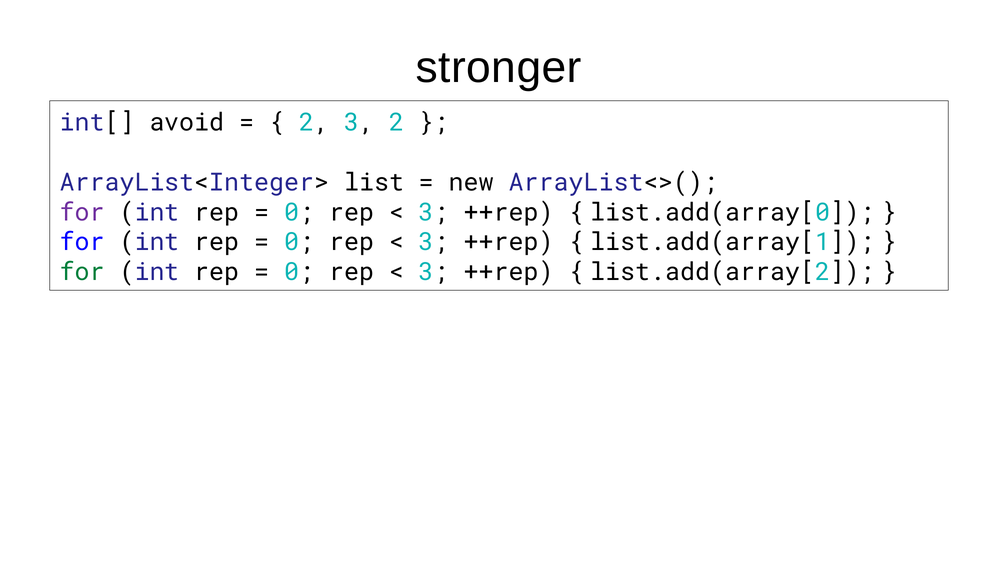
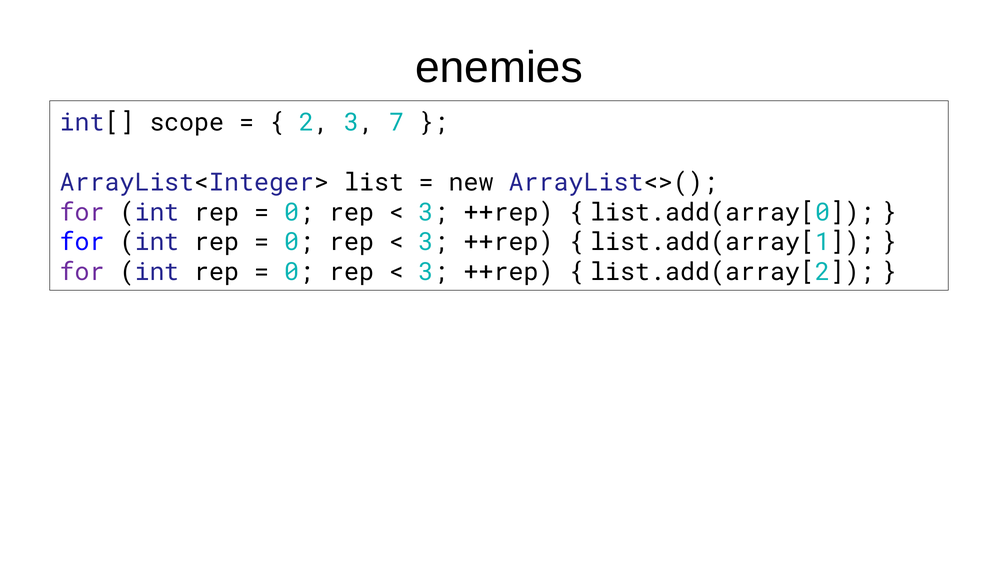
stronger: stronger -> enemies (499, 67)
avoid: avoid -> scope (187, 122)
3 2: 2 -> 7 (397, 122)
for colour: green -> purple (82, 272)
